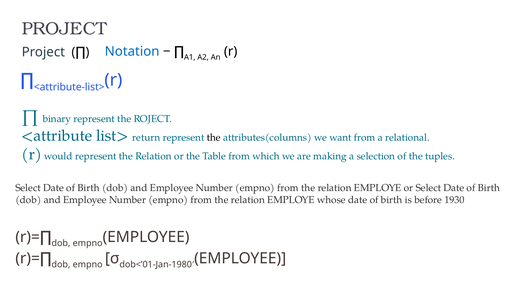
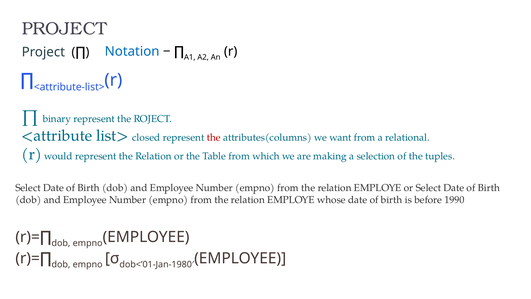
return: return -> closed (146, 137)
the colour: black -> red (214, 137)
1930: 1930 -> 1990 (454, 200)
